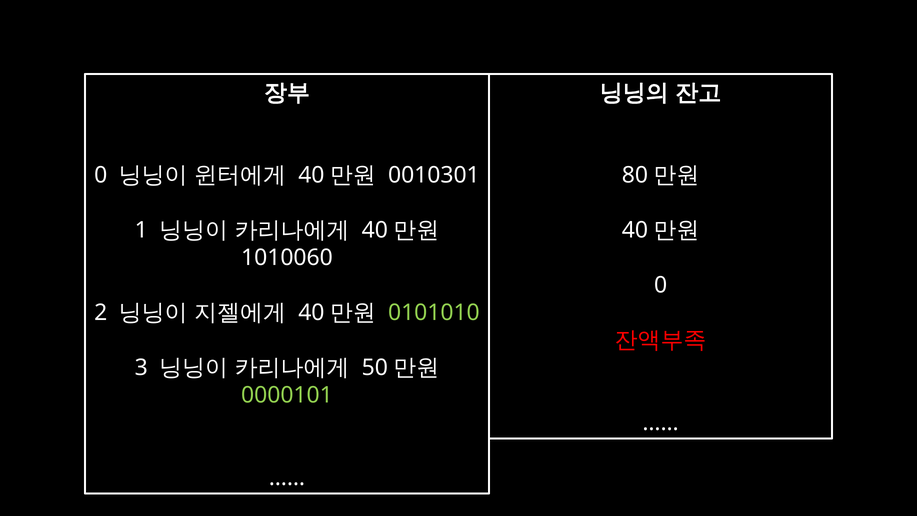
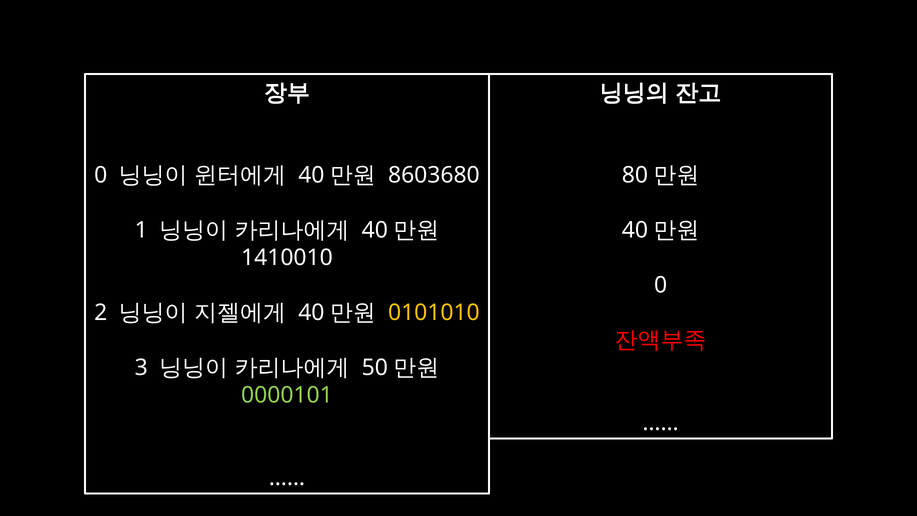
0010301: 0010301 -> 8603680 (434, 175)
1010060: 1010060 -> 1410010 (287, 258)
0101010 colour: light green -> yellow (434, 313)
